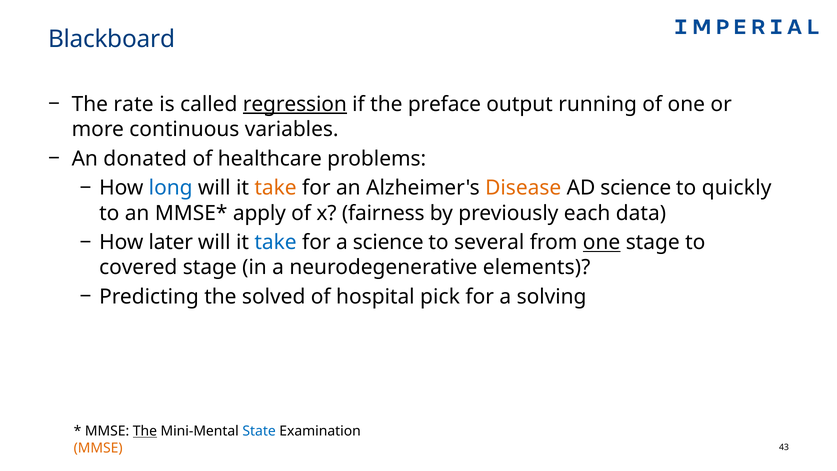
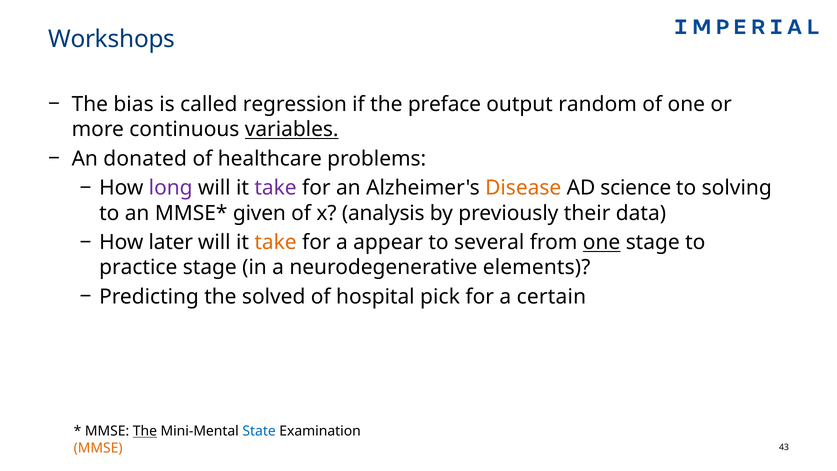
Blackboard: Blackboard -> Workshops (112, 39)
rate: rate -> bias (134, 104)
regression underline: present -> none (295, 104)
running: running -> random (598, 104)
variables underline: none -> present (292, 129)
long colour: blue -> purple (171, 188)
take colour: orange -> purple (276, 188)
quickly: quickly -> solving (737, 188)
apply: apply -> given (259, 213)
fairness: fairness -> analysis (383, 213)
each: each -> their (587, 213)
take colour: blue -> orange (276, 242)
a science: science -> appear (388, 242)
covered: covered -> practice (138, 267)
solving: solving -> certain (551, 297)
